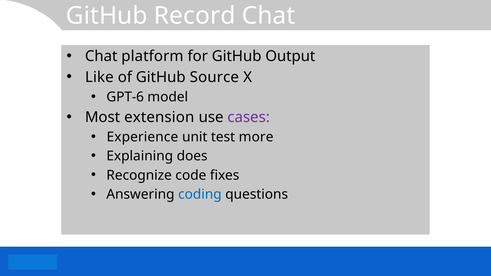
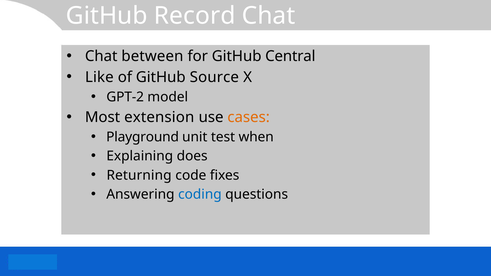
platform: platform -> between (152, 56)
Output: Output -> Central (290, 56)
GPT-6: GPT-6 -> GPT-2 (125, 97)
cases colour: purple -> orange (249, 117)
Experience: Experience -> Playground (143, 137)
more: more -> when (256, 137)
Recognize: Recognize -> Returning (139, 175)
